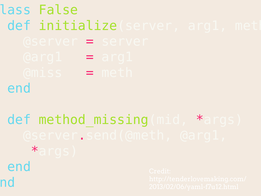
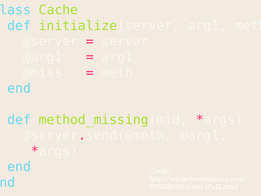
False: False -> Cache (58, 10)
